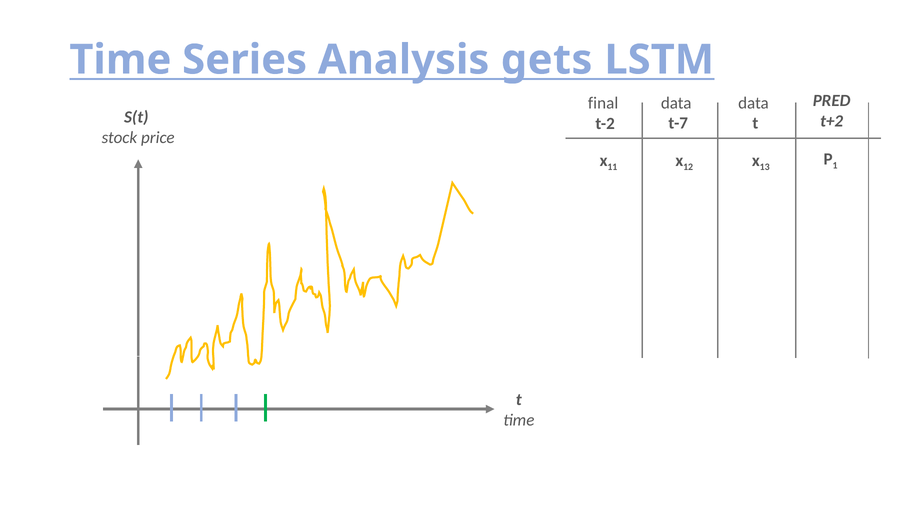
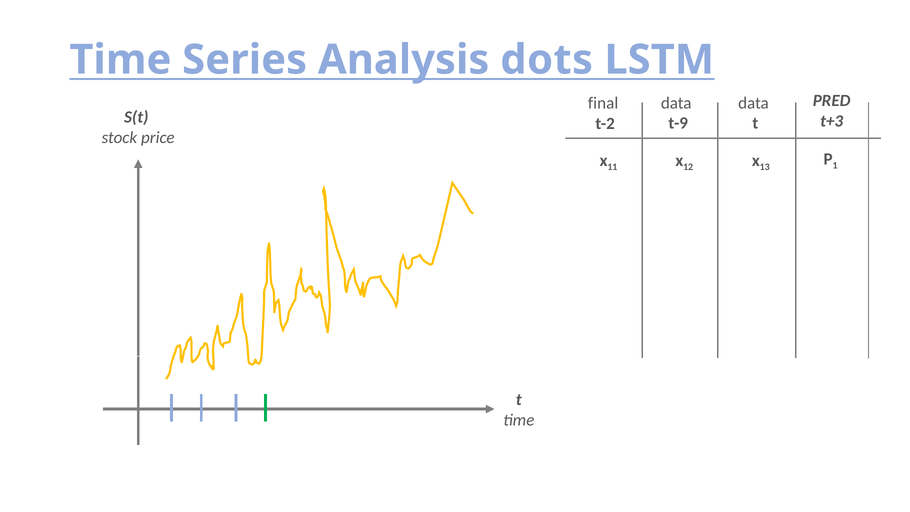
gets: gets -> dots (547, 60)
t+2: t+2 -> t+3 (832, 121)
t-7: t-7 -> t-9 (678, 123)
